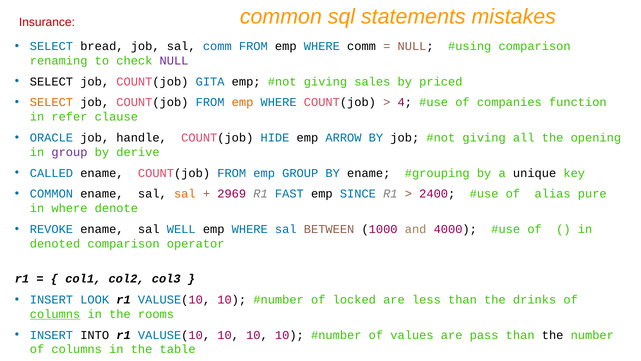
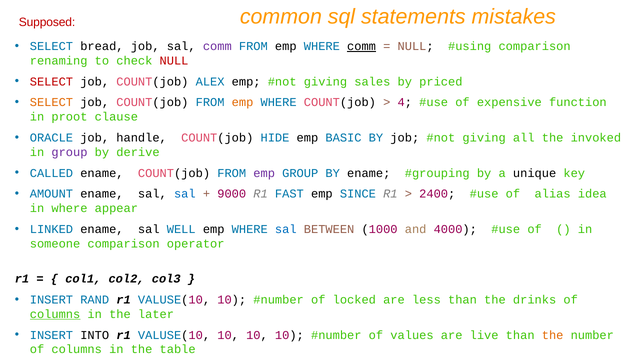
Insurance: Insurance -> Supposed (47, 22)
comm colour: blue -> purple (217, 46)
comm underline: none -> present (362, 46)
NULL colour: purple -> red (174, 61)
SELECT colour: black -> red (51, 82)
GITA: GITA -> ALEX (210, 82)
companies: companies -> expensive (509, 102)
refer: refer -> proot (69, 117)
ARROW: ARROW -> BASIC (343, 138)
opening: opening -> invoked (596, 138)
emp colour: blue -> purple (264, 173)
COMMON: COMMON -> AMOUNT (51, 194)
sal colour: orange -> blue (185, 194)
2969: 2969 -> 9000 (232, 194)
pure: pure -> idea (592, 194)
denote: denote -> appear (116, 208)
REVOKE: REVOKE -> LINKED (51, 229)
denoted: denoted -> someone (55, 243)
LOOK: LOOK -> RAND (95, 299)
rooms: rooms -> later (156, 314)
pass: pass -> live (484, 335)
the colour: black -> orange (553, 335)
